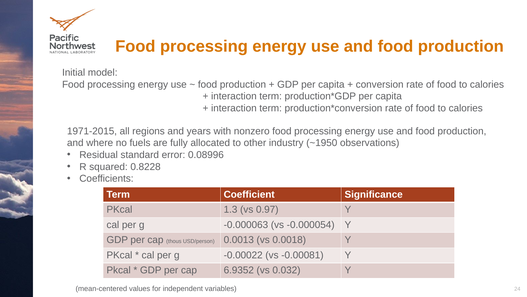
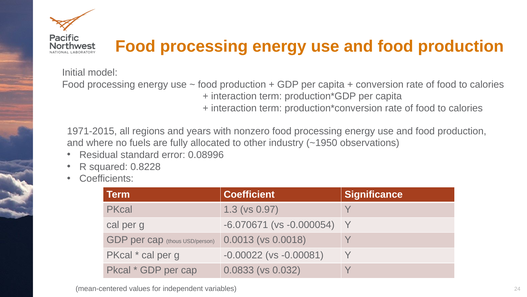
-0.000063: -0.000063 -> -6.070671 (246, 224)
6.9352: 6.9352 -> 0.0833 (239, 270)
